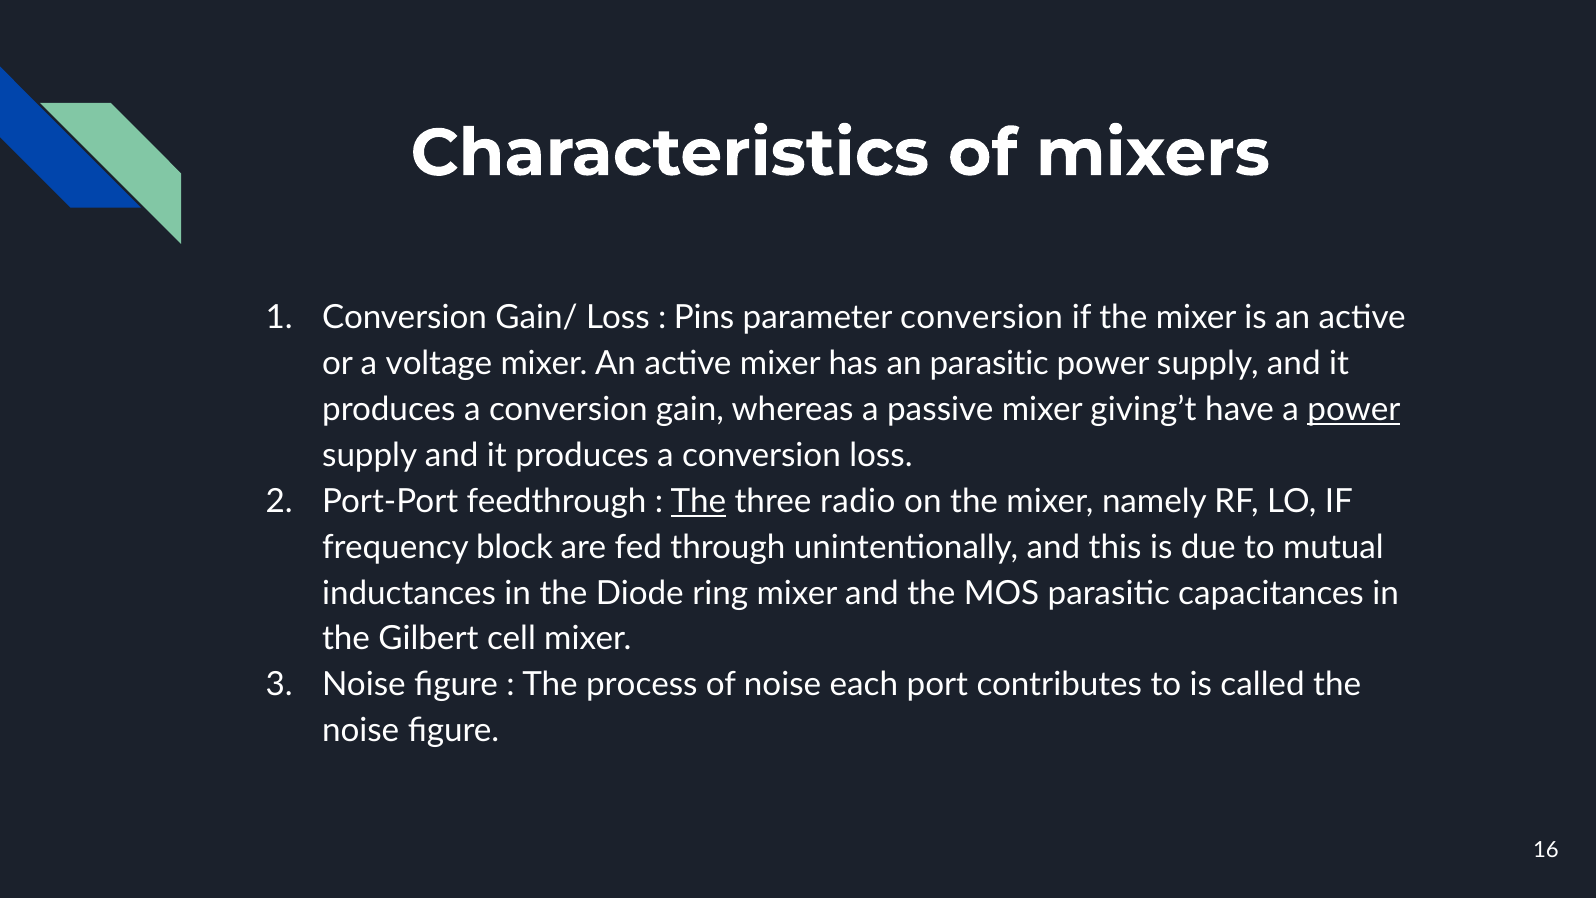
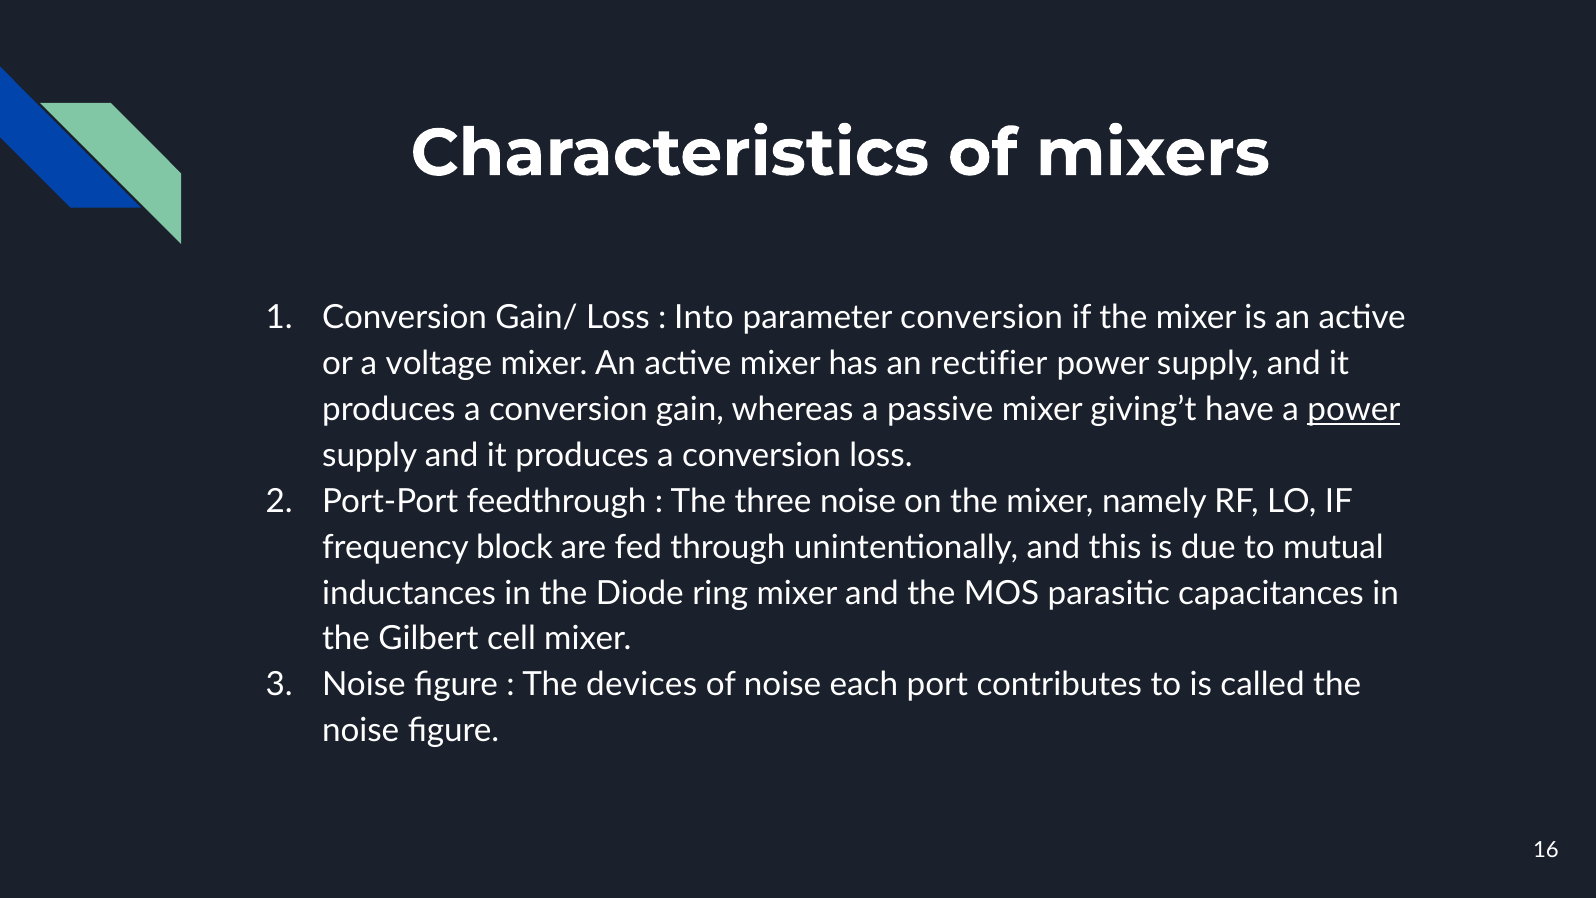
Pins: Pins -> Into (704, 318)
an parasitic: parasitic -> rectifier (989, 364)
The underline: present -> none (698, 501)
three radio: radio -> noise (858, 501)
process: process -> devices (642, 685)
